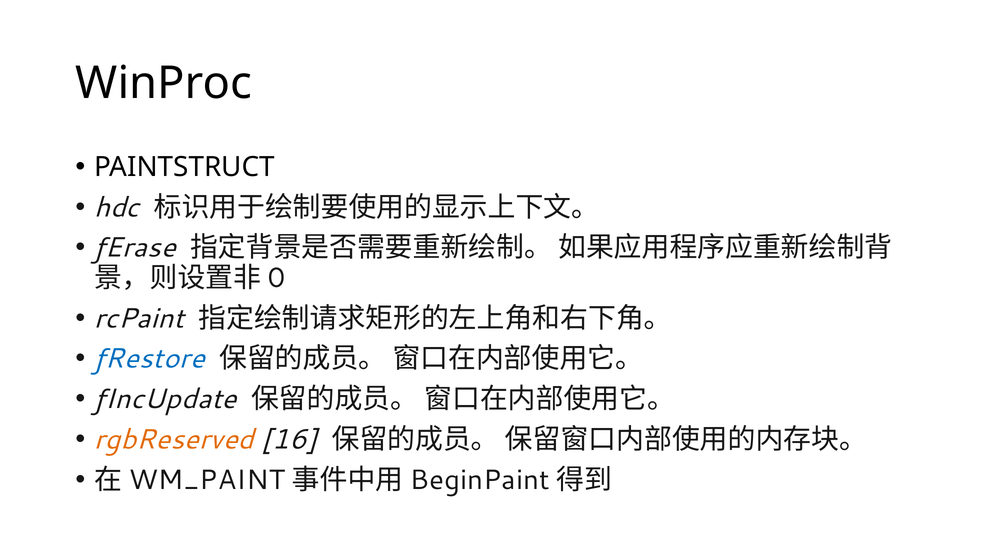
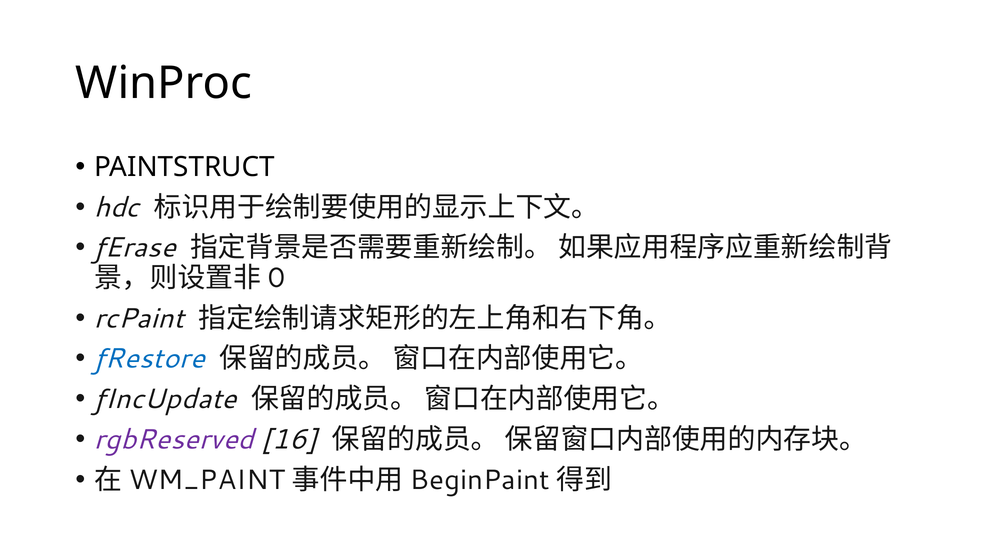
rgbReserved colour: orange -> purple (174, 440)
